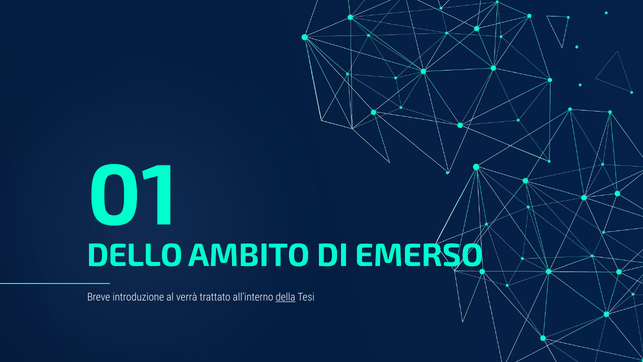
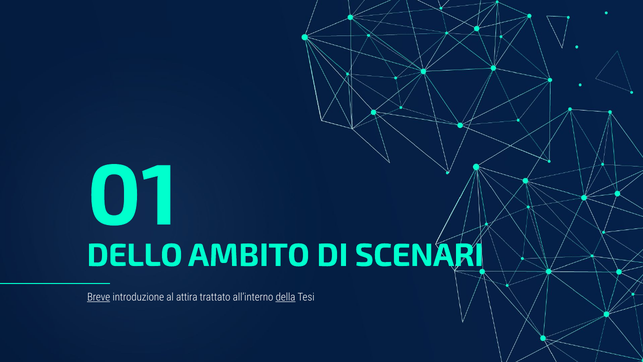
EMERSO: EMERSO -> SCENARI (419, 255)
Breve underline: none -> present (99, 297)
verrà: verrà -> attira (187, 297)
